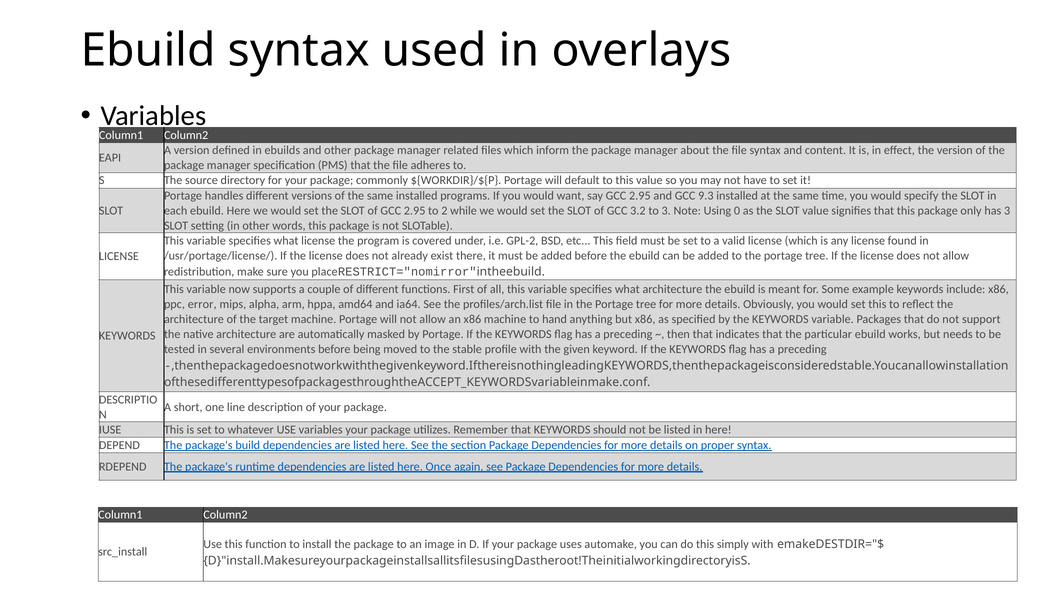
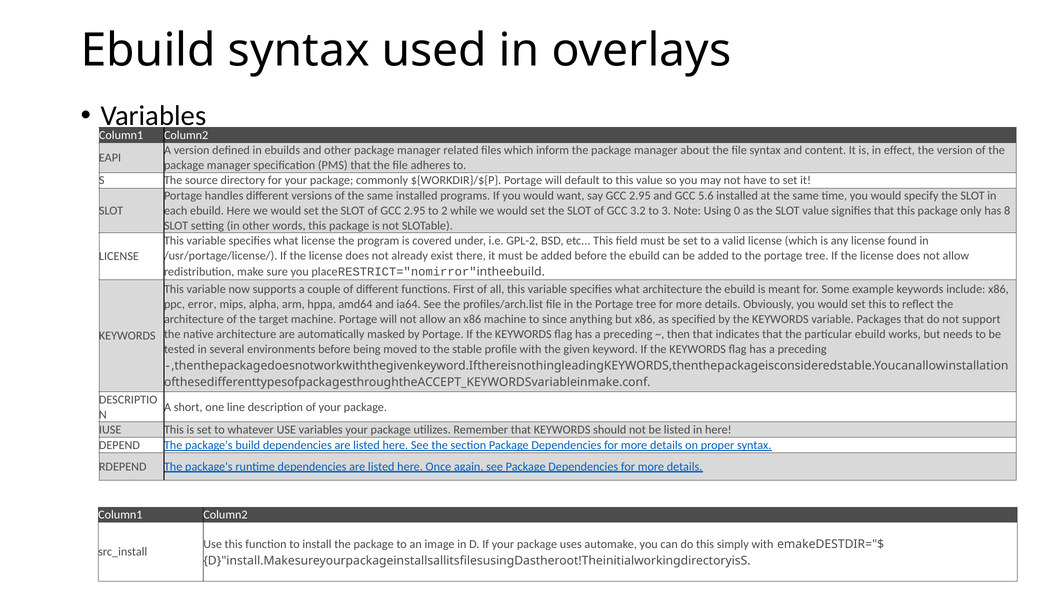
9.3: 9.3 -> 5.6 (706, 196)
has 3: 3 -> 8 (1007, 211)
hand: hand -> since (555, 320)
